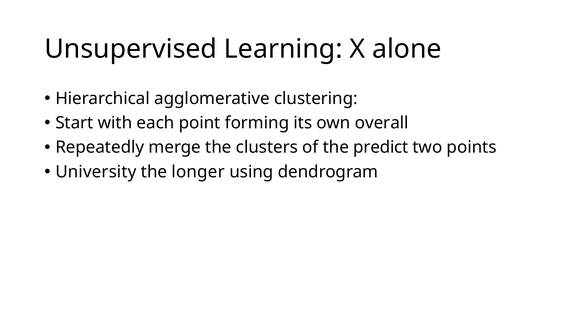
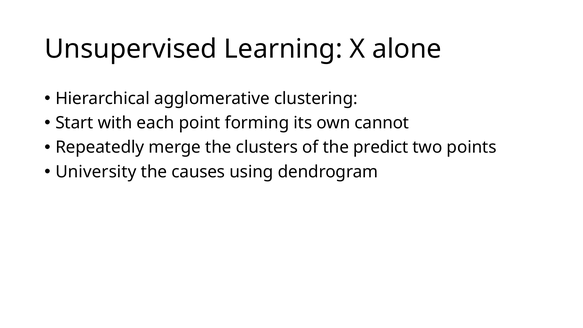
overall: overall -> cannot (382, 123)
longer: longer -> causes (198, 172)
